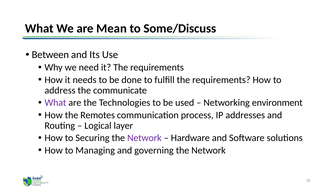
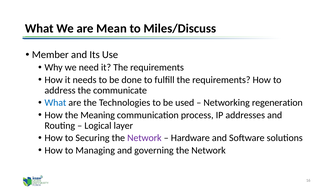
Some/Discuss: Some/Discuss -> Miles/Discuss (180, 29)
Between: Between -> Member (50, 55)
What colour: purple -> blue (55, 103)
environment: environment -> regeneration (277, 103)
Remotes: Remotes -> Meaning (98, 115)
